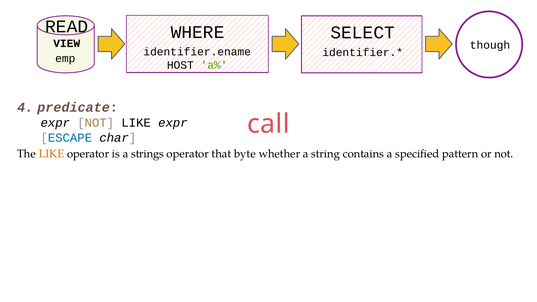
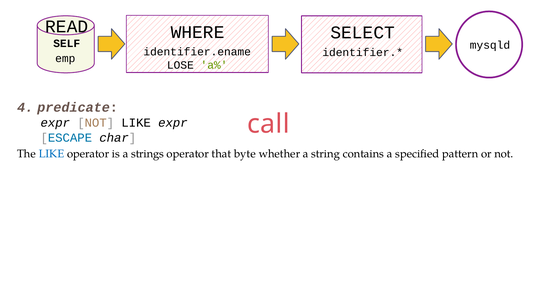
VIEW: VIEW -> SELF (67, 44)
though: though -> mysqld (490, 45)
HOST: HOST -> LOSE (180, 65)
LIKE colour: orange -> blue (51, 154)
